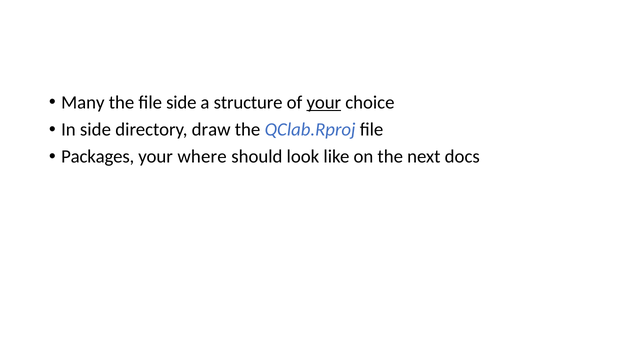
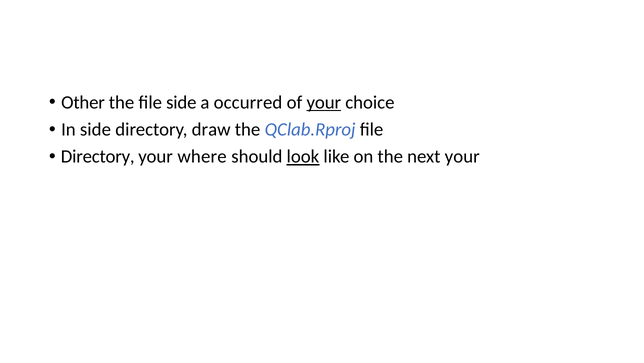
Many: Many -> Other (83, 102)
structure: structure -> occurred (248, 102)
Packages: Packages -> Directory (98, 156)
look underline: none -> present (303, 156)
next docs: docs -> your (462, 156)
